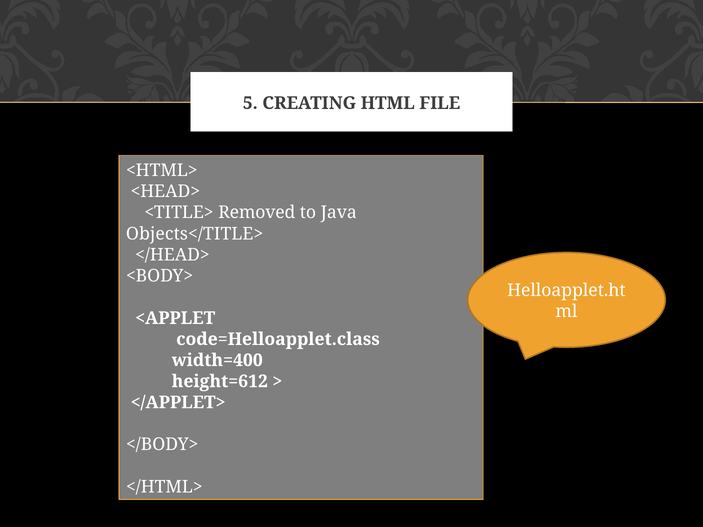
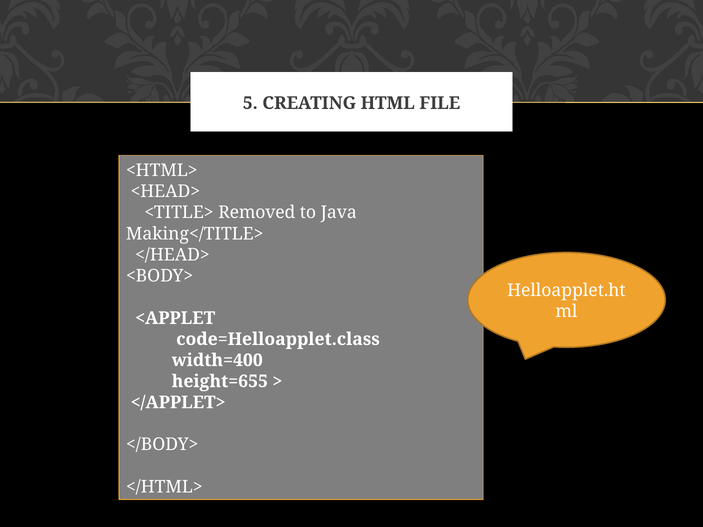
Objects</TITLE>: Objects</TITLE> -> Making</TITLE> (195, 234)
height=612: height=612 -> height=655 (220, 382)
